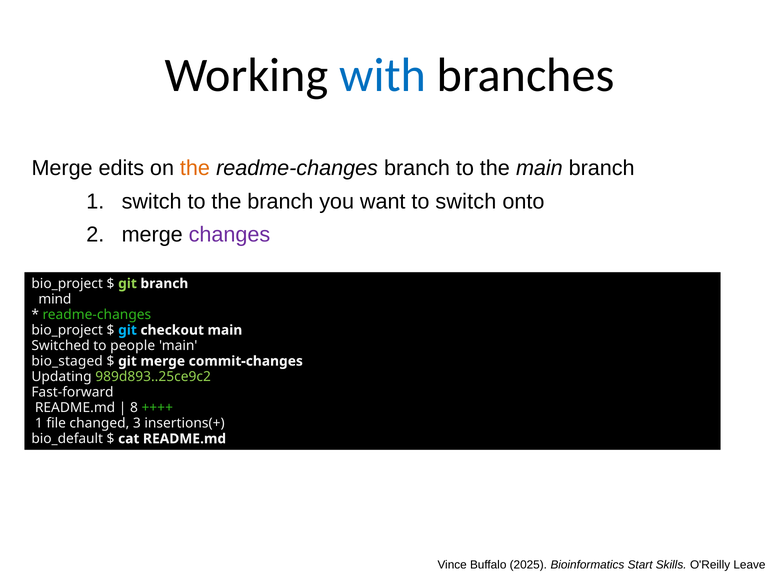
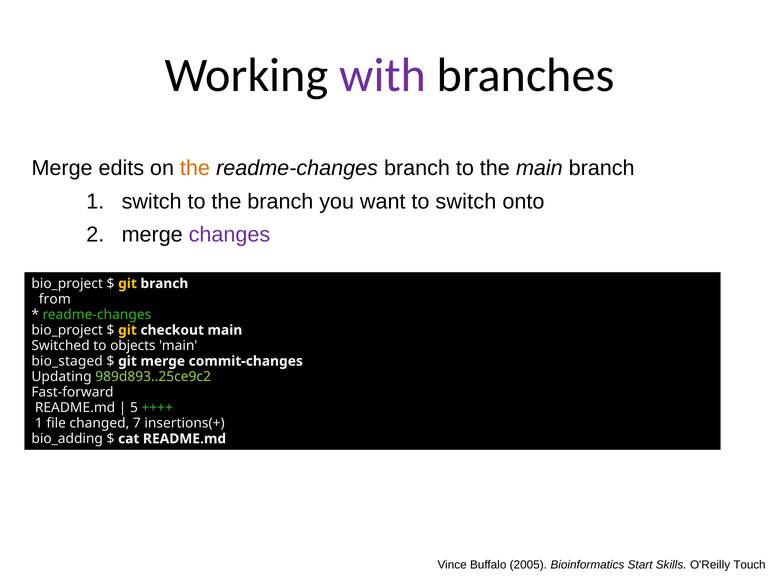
with colour: blue -> purple (383, 75)
git colour: light green -> yellow (127, 284)
mind: mind -> from (55, 299)
git colour: light blue -> yellow (127, 330)
people: people -> objects (133, 346)
8: 8 -> 5 (134, 408)
3: 3 -> 7 (137, 423)
bio_default: bio_default -> bio_adding (67, 439)
2025: 2025 -> 2005 (528, 565)
Leave: Leave -> Touch (750, 565)
